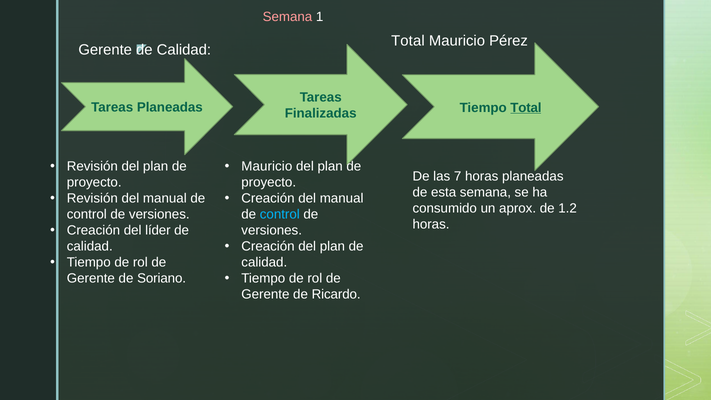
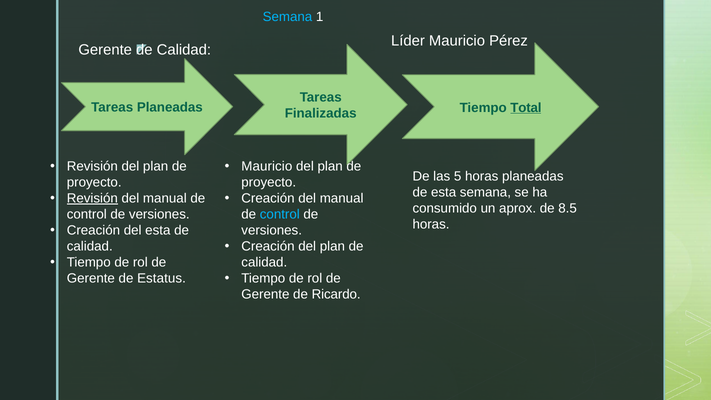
Semana colour: pink -> light blue (287, 17)
Total: Total -> Líder (408, 41)
7: 7 -> 5 (458, 176)
Revisión underline: none -> present (92, 198)
1.2: 1.2 -> 8.5 (568, 208)
del líder: líder -> esta (158, 230)
Soriano: Soriano -> Estatus (162, 278)
